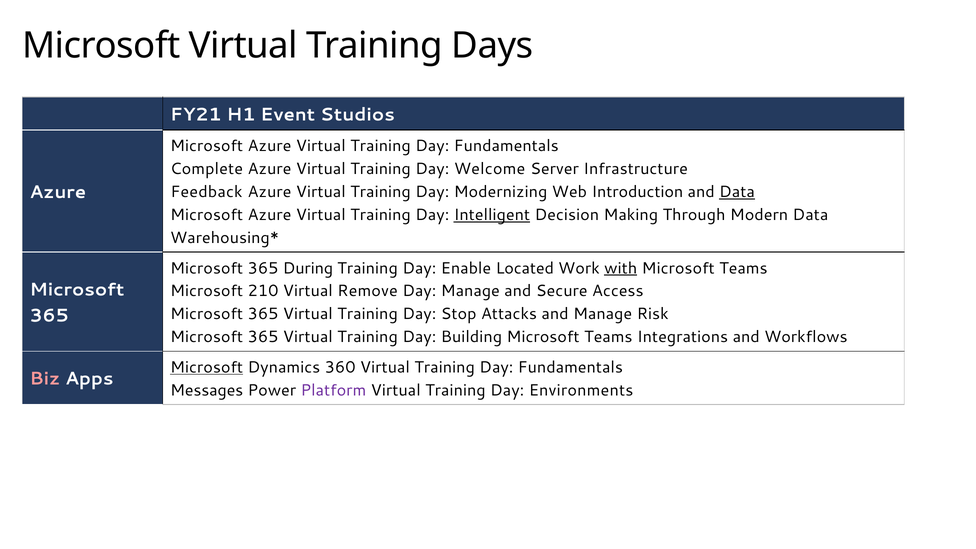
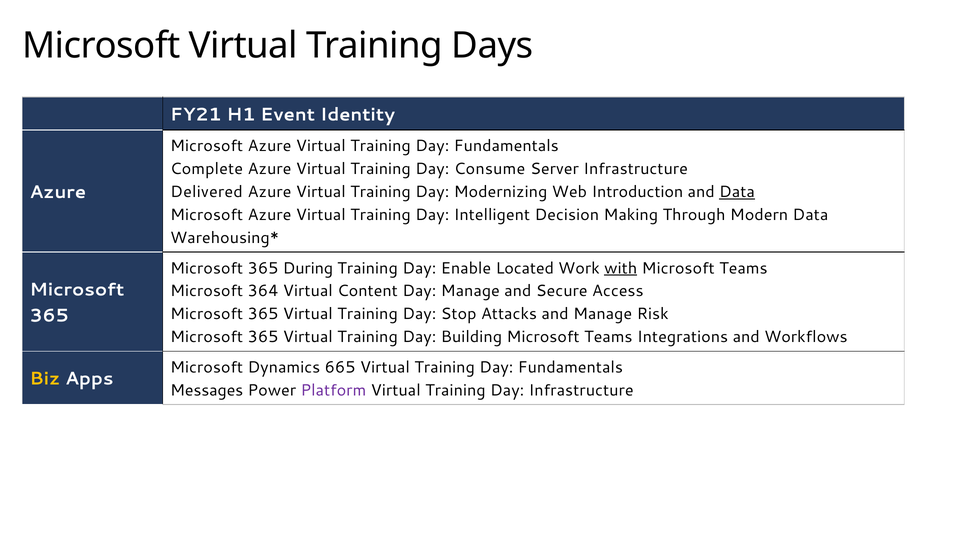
Studios: Studios -> Identity (358, 115)
Welcome: Welcome -> Consume (490, 169)
Feedback: Feedback -> Delivered (206, 192)
Intelligent underline: present -> none (492, 215)
210: 210 -> 364 (263, 291)
Remove: Remove -> Content (368, 291)
Microsoft underline: present -> none (207, 367)
360: 360 -> 665 (340, 367)
Biz colour: pink -> yellow (45, 379)
Day Environments: Environments -> Infrastructure (581, 390)
